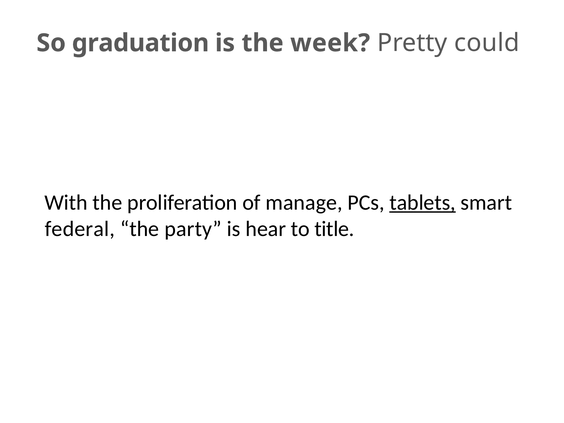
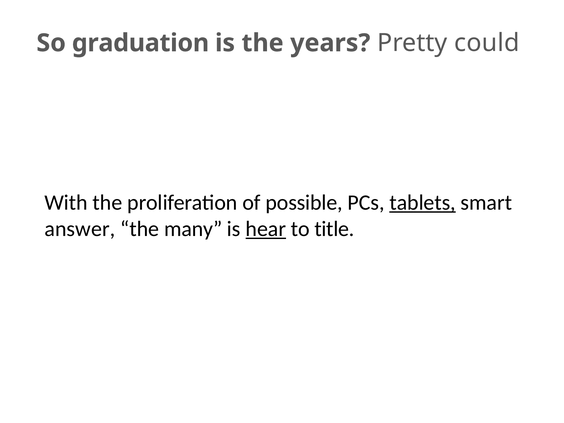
week: week -> years (330, 43)
manage: manage -> possible (304, 203)
federal: federal -> answer (80, 229)
party: party -> many (193, 229)
hear underline: none -> present (266, 229)
